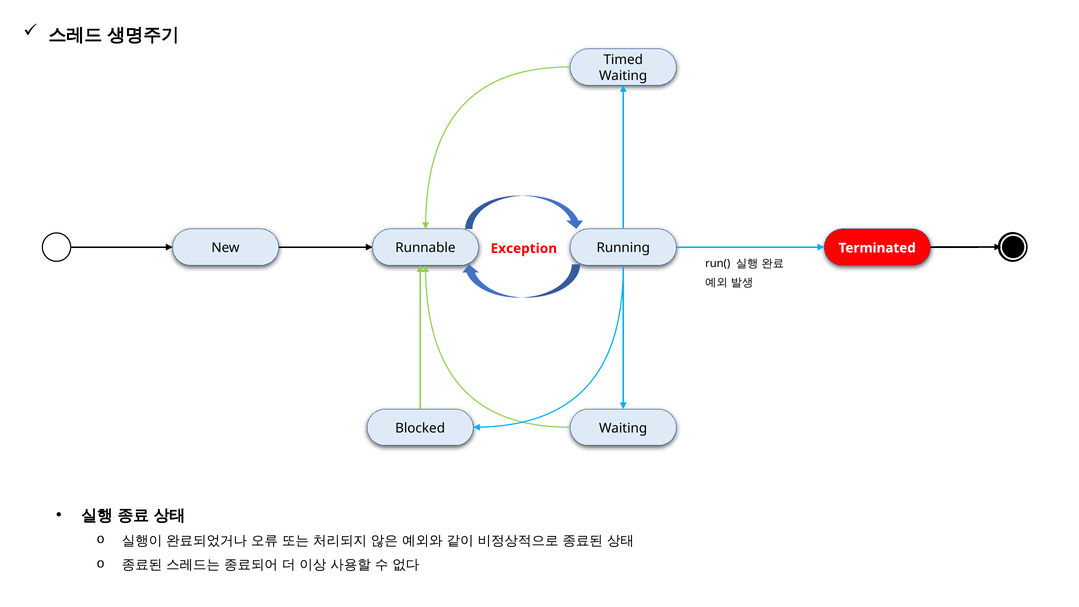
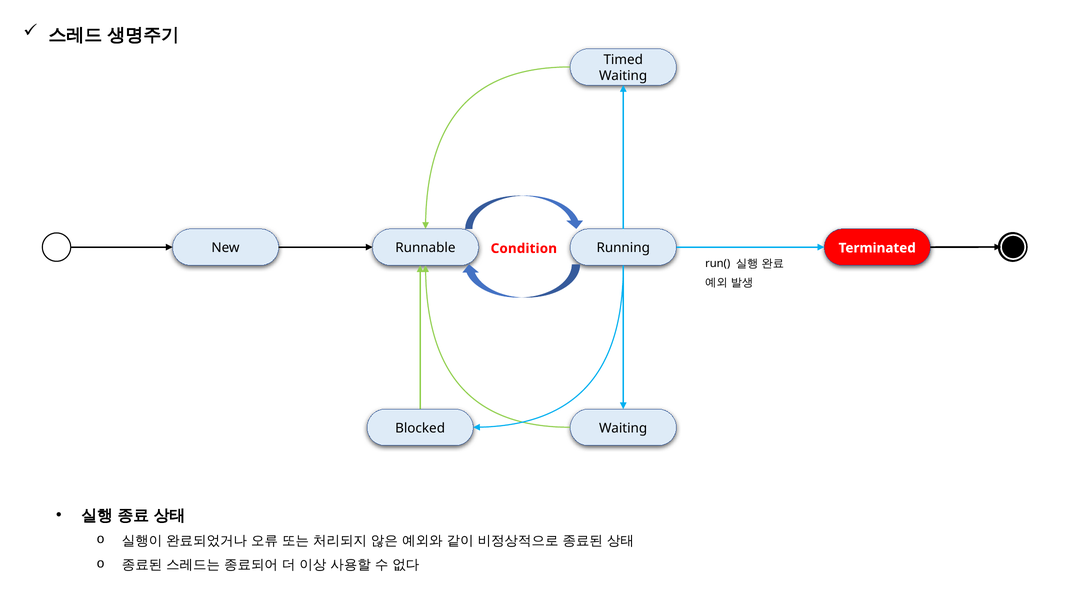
Exception: Exception -> Condition (524, 248)
